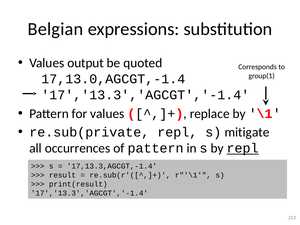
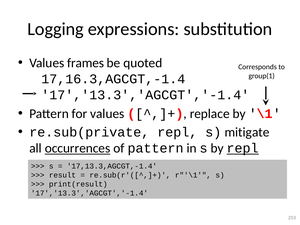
Belgian: Belgian -> Logging (56, 29)
output: output -> frames (86, 63)
17,13.0,AGCGT,-1.4: 17,13.0,AGCGT,-1.4 -> 17,16.3,AGCGT,-1.4 (113, 79)
occurrences underline: none -> present (78, 148)
